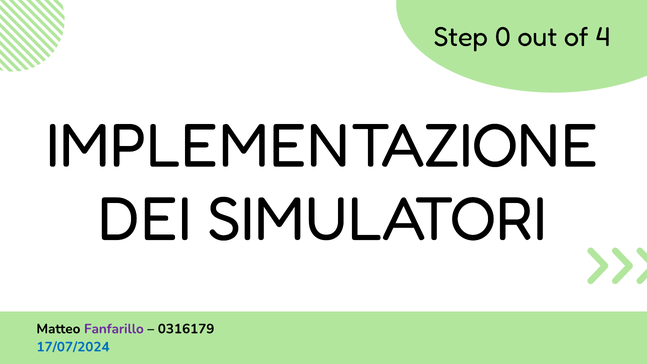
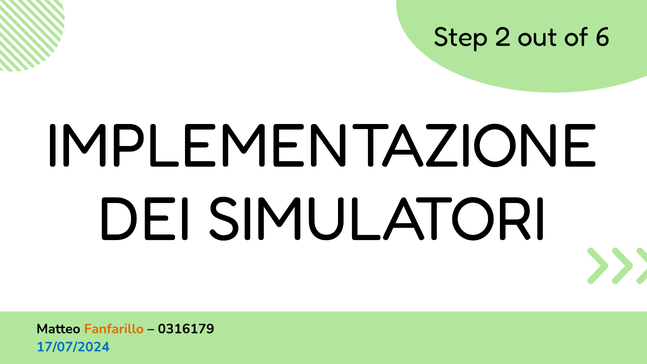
0: 0 -> 2 (503, 37)
4: 4 -> 6 (603, 37)
Fanfarillo colour: purple -> orange (114, 329)
